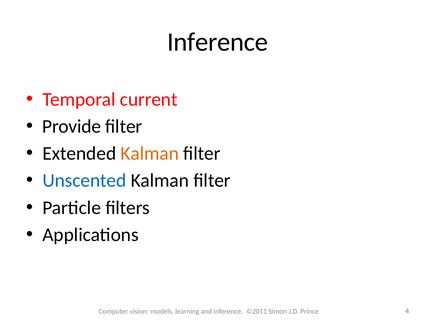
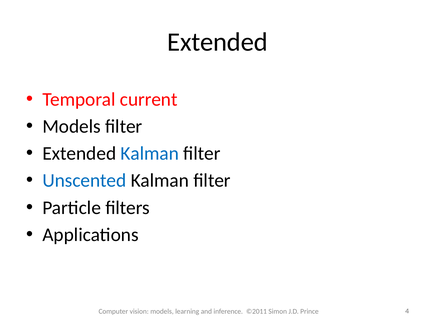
Inference: Inference -> Extended (217, 42)
Provide: Provide -> Models (72, 127)
Kalman colour: orange -> blue (150, 154)
